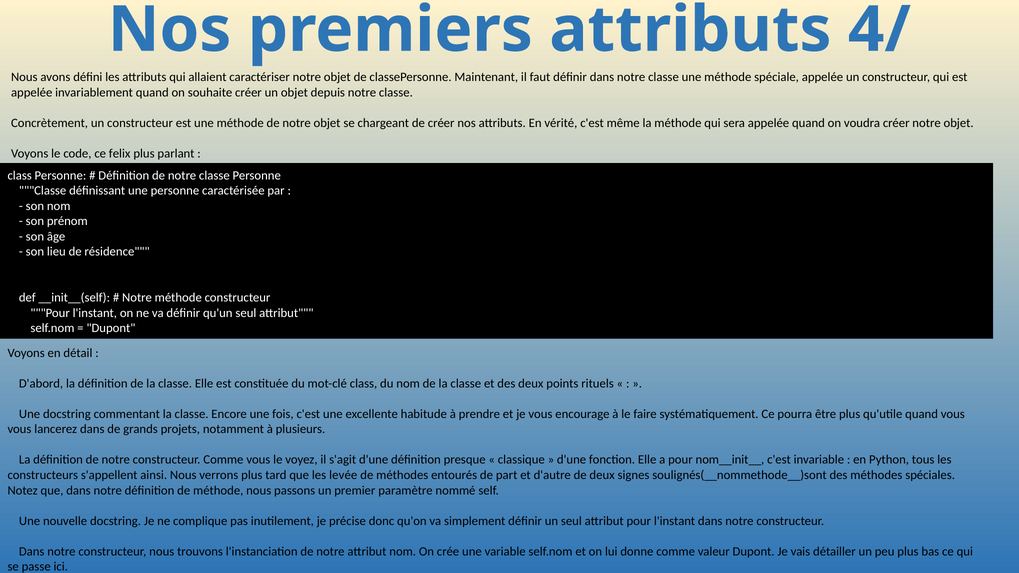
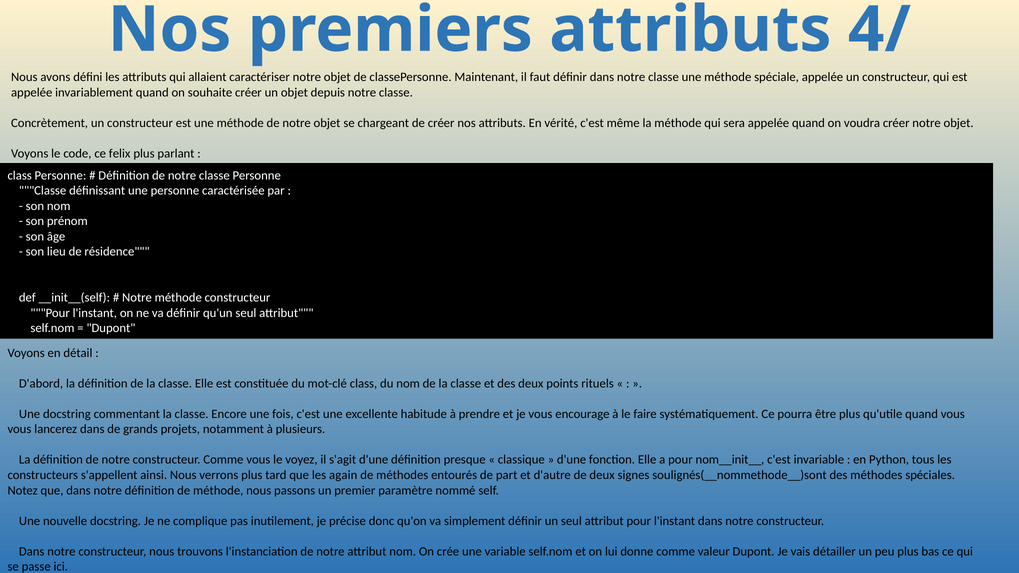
levée: levée -> again (343, 475)
